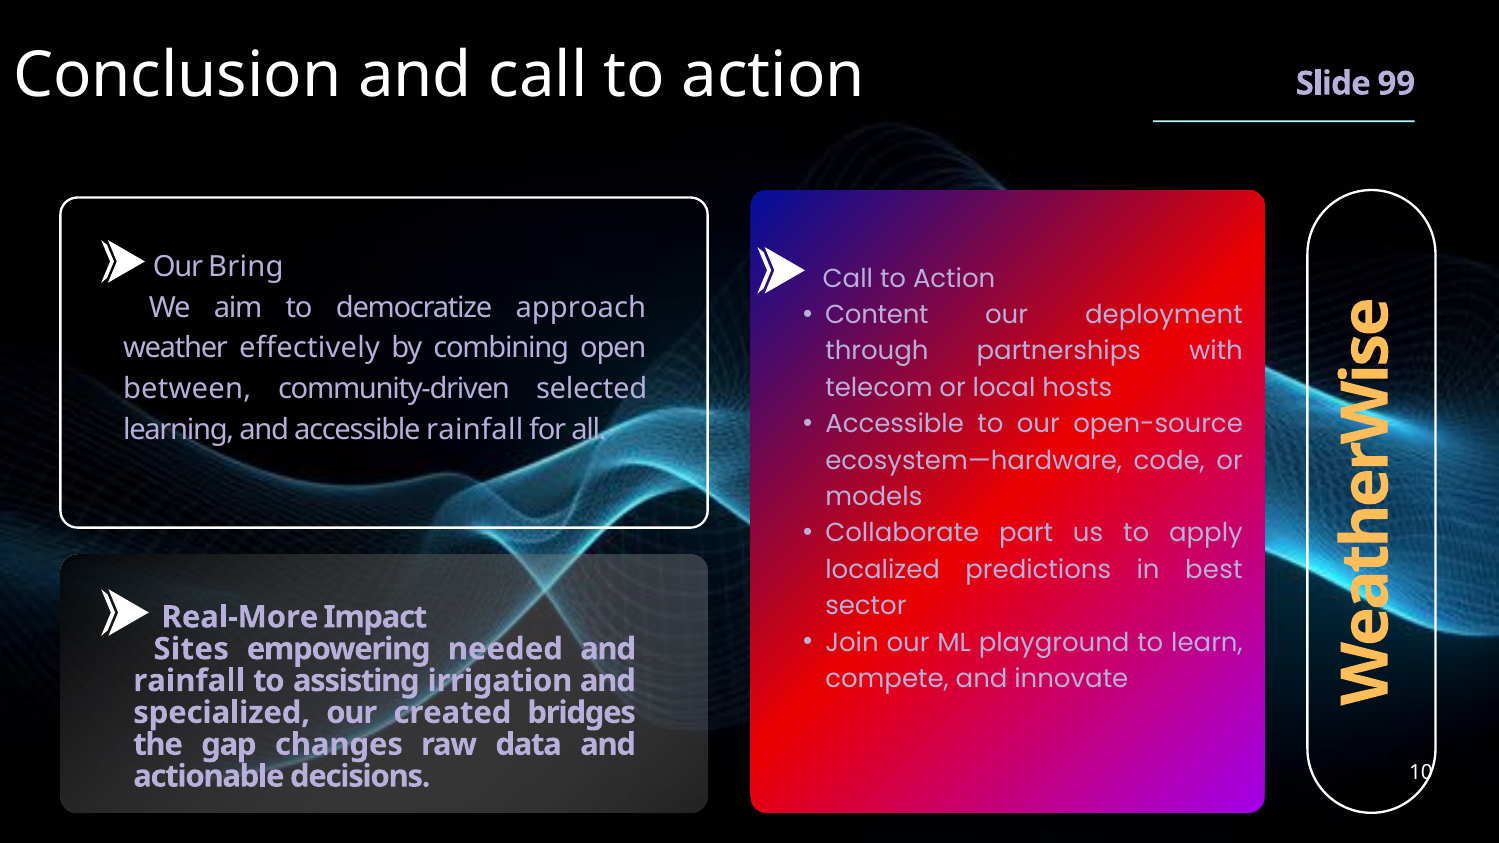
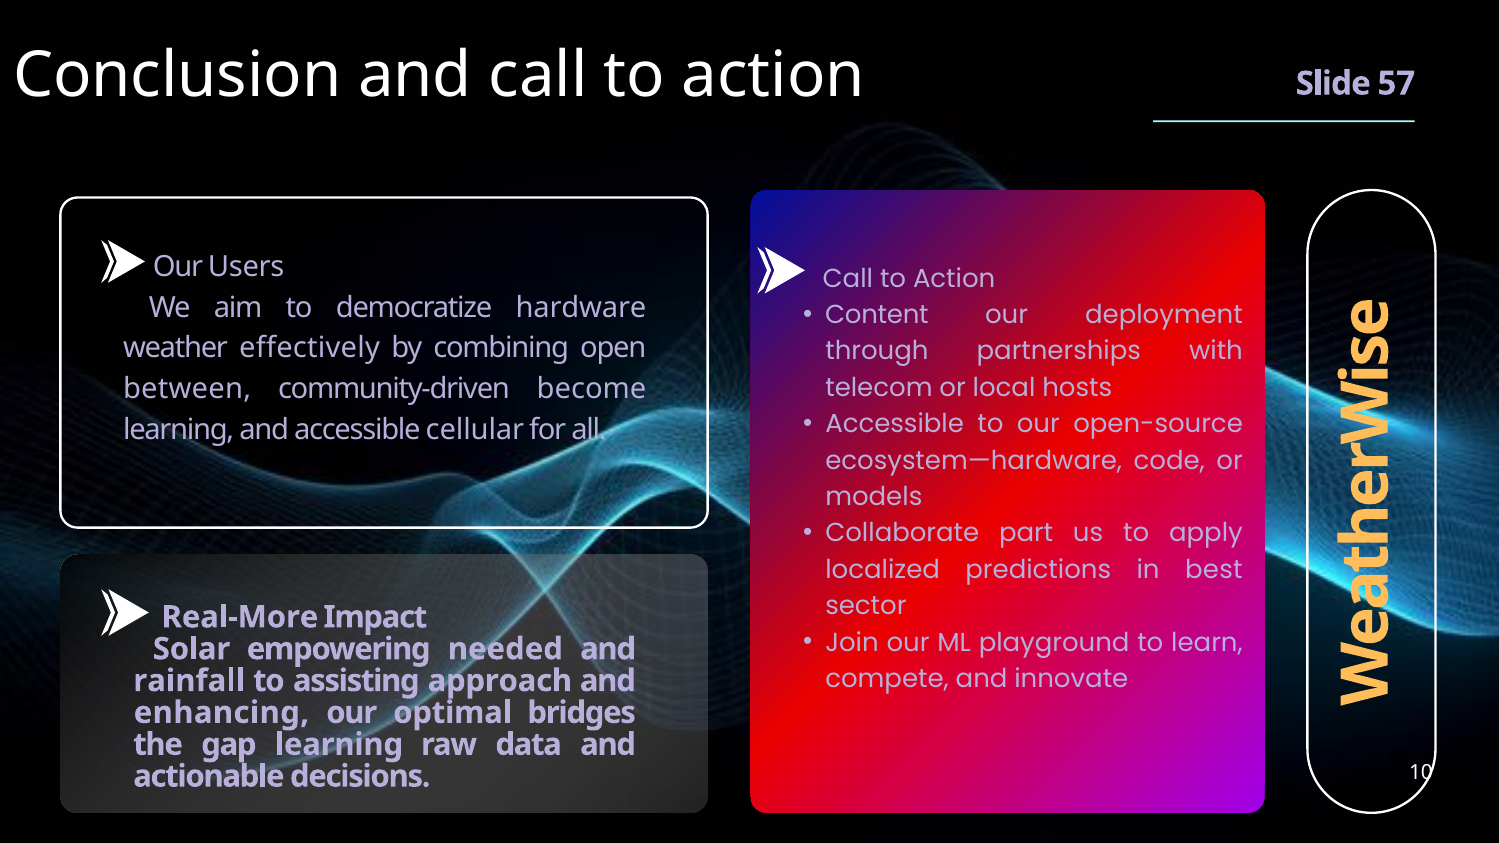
99: 99 -> 57 (1396, 84)
Bring: Bring -> Users (246, 267)
approach: approach -> hardware (581, 308)
selected: selected -> become (591, 389)
accessible rainfall: rainfall -> cellular (475, 430)
Sites: Sites -> Solar (192, 649)
irrigation: irrigation -> approach (500, 681)
specialized: specialized -> enhancing (221, 713)
created: created -> optimal (452, 713)
gap changes: changes -> learning (339, 745)
